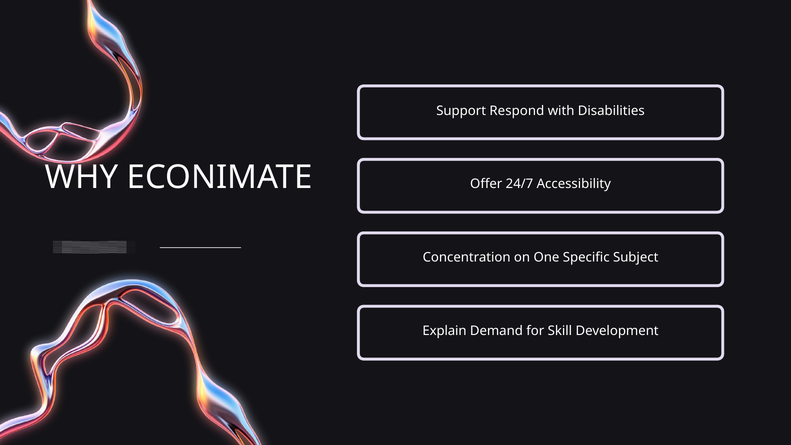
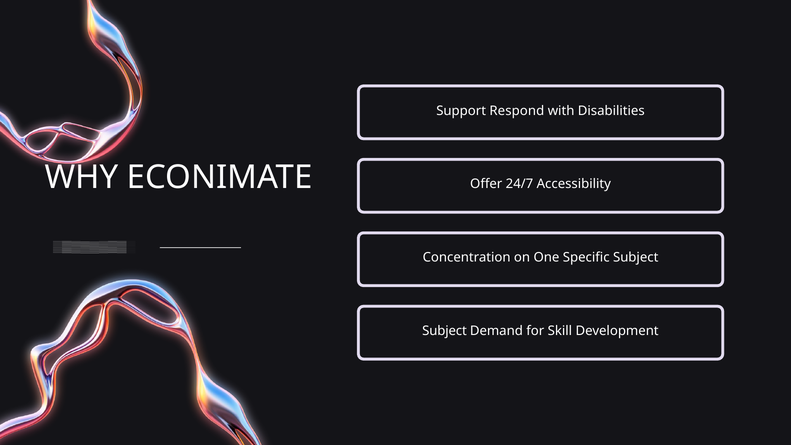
Explain: Explain -> Subject (444, 331)
